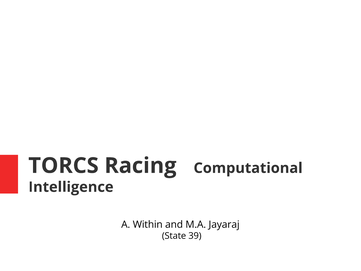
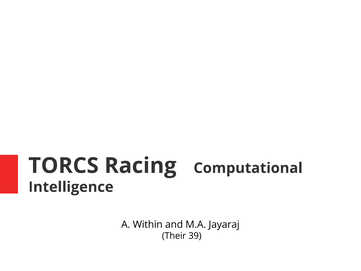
State: State -> Their (174, 236)
